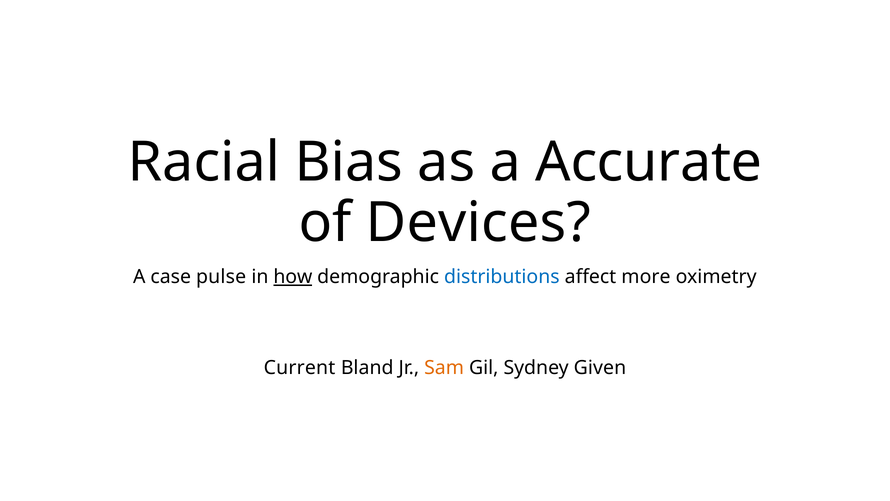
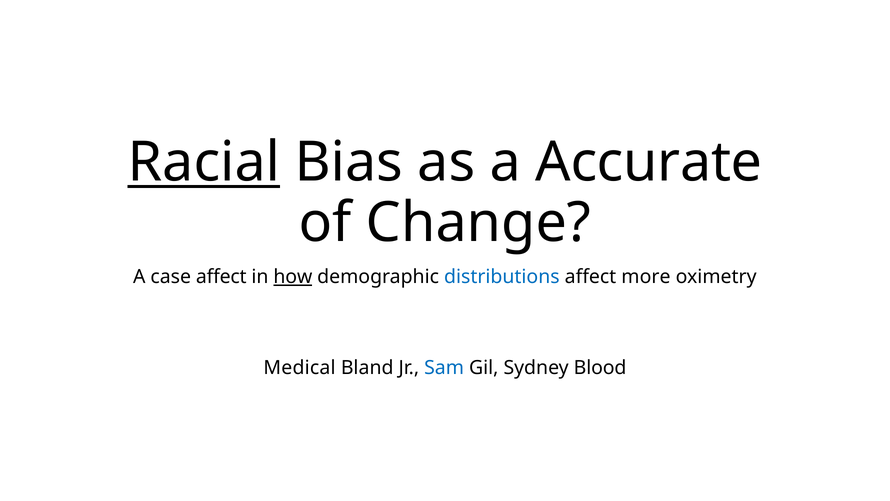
Racial underline: none -> present (204, 162)
Devices: Devices -> Change (478, 222)
case pulse: pulse -> affect (221, 277)
Current: Current -> Medical (300, 368)
Sam colour: orange -> blue (444, 368)
Given: Given -> Blood (600, 368)
